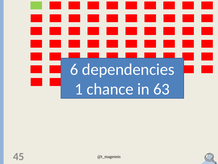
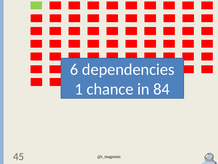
63: 63 -> 84 (161, 89)
